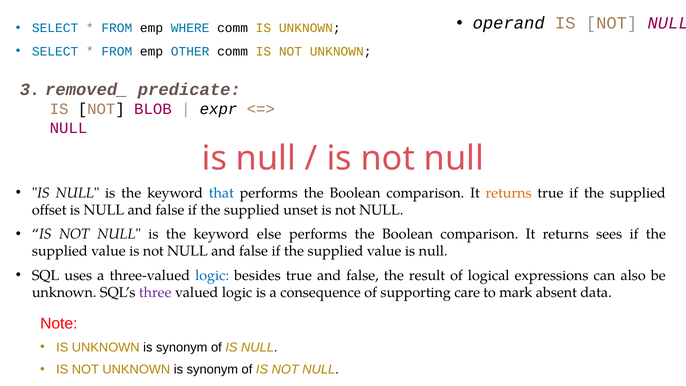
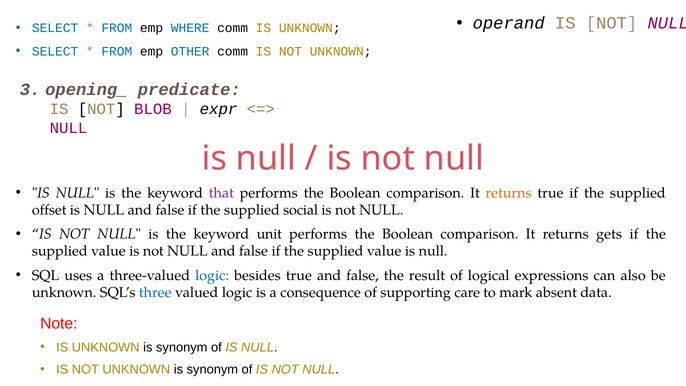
removed_: removed_ -> opening_ (86, 89)
that colour: blue -> purple (221, 193)
unset: unset -> social (301, 210)
else: else -> unit (269, 234)
sees: sees -> gets (609, 234)
three colour: purple -> blue (155, 292)
